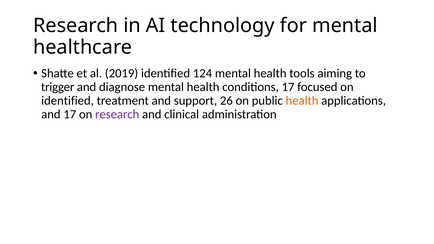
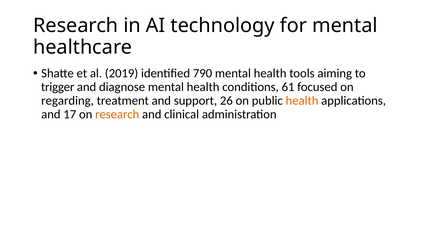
124: 124 -> 790 (203, 73)
conditions 17: 17 -> 61 (288, 87)
identified: identified -> regarding (68, 101)
research colour: purple -> orange (117, 114)
